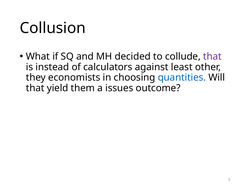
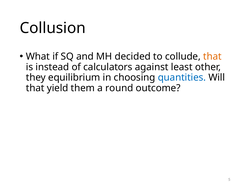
that colour: purple -> orange (212, 56)
economists: economists -> equilibrium (74, 77)
issues: issues -> round (119, 88)
